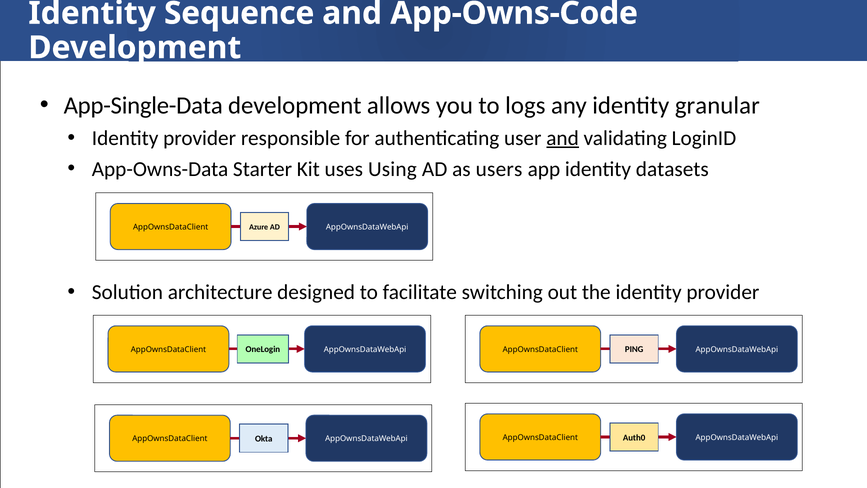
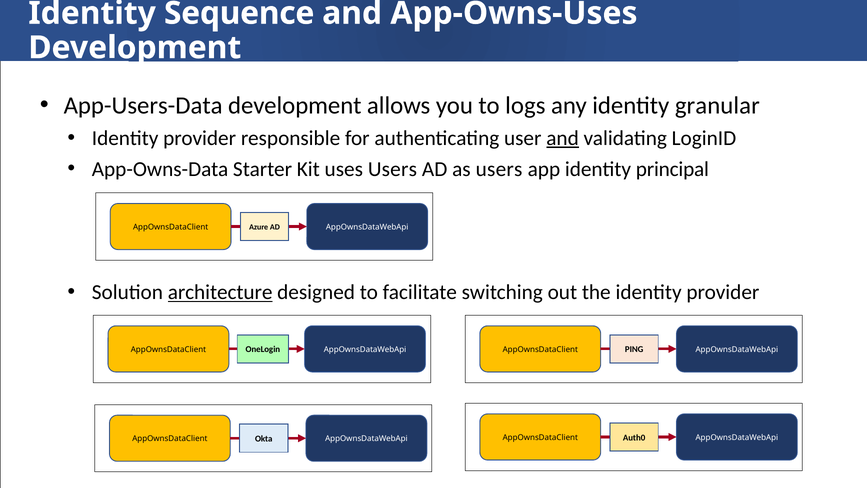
App-Owns-Code: App-Owns-Code -> App-Owns-Uses (514, 13)
App-Single-Data: App-Single-Data -> App-Users-Data (143, 105)
uses Using: Using -> Users (392, 169)
datasets: datasets -> principal (672, 169)
architecture underline: none -> present (220, 292)
